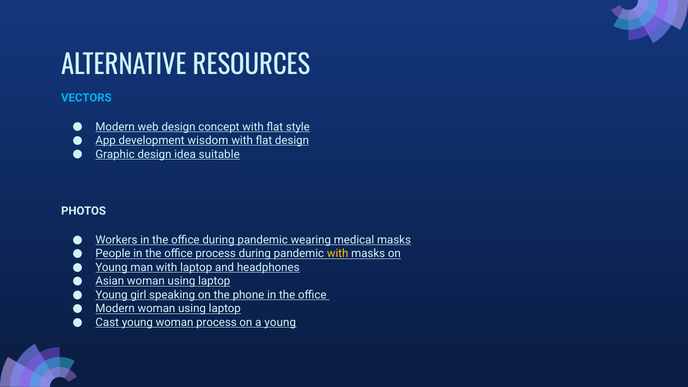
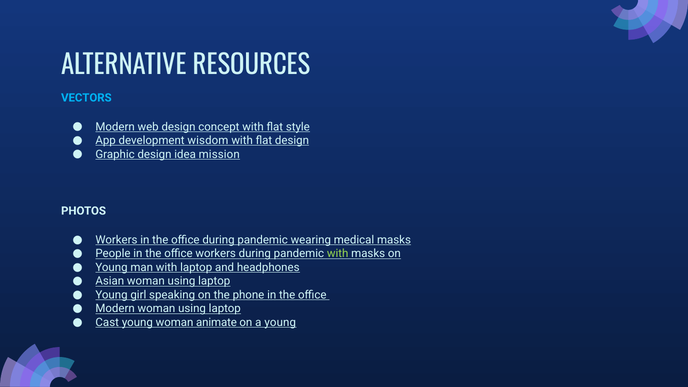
suitable: suitable -> mission (219, 154)
office process: process -> workers (216, 254)
with colour: yellow -> light green (338, 254)
woman process: process -> animate (216, 322)
